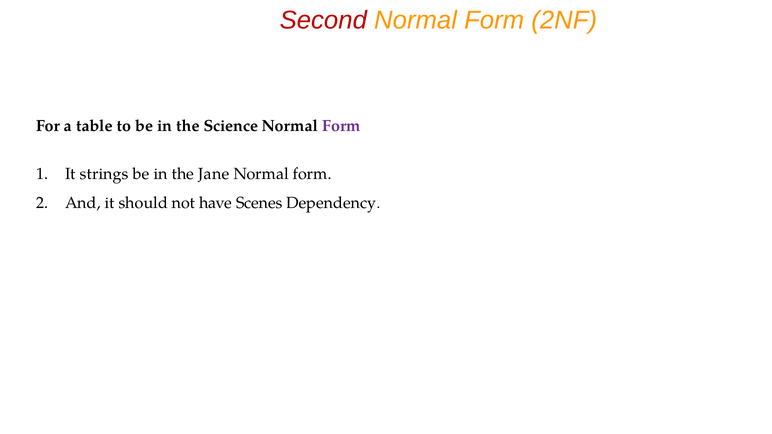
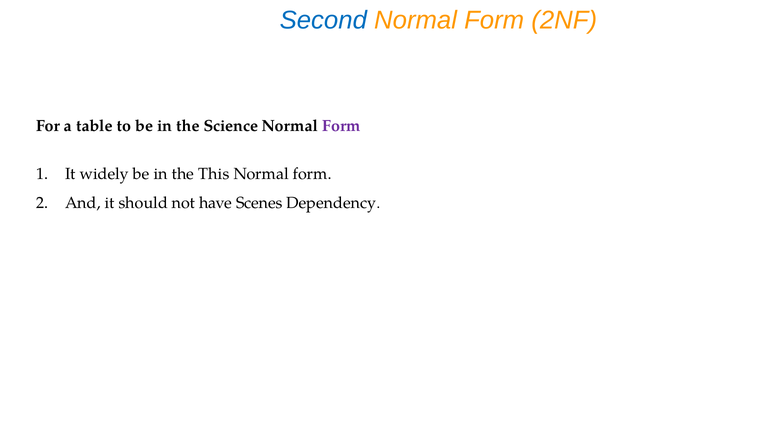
Second colour: red -> blue (323, 20)
strings: strings -> widely (104, 174)
Jane: Jane -> This (214, 174)
